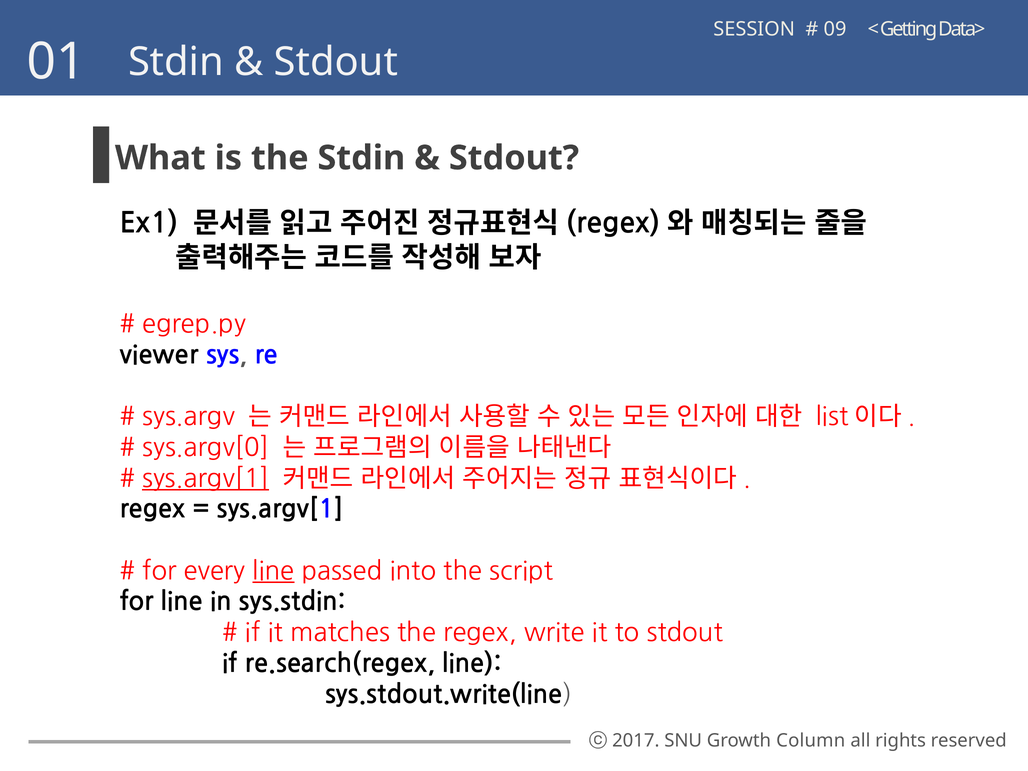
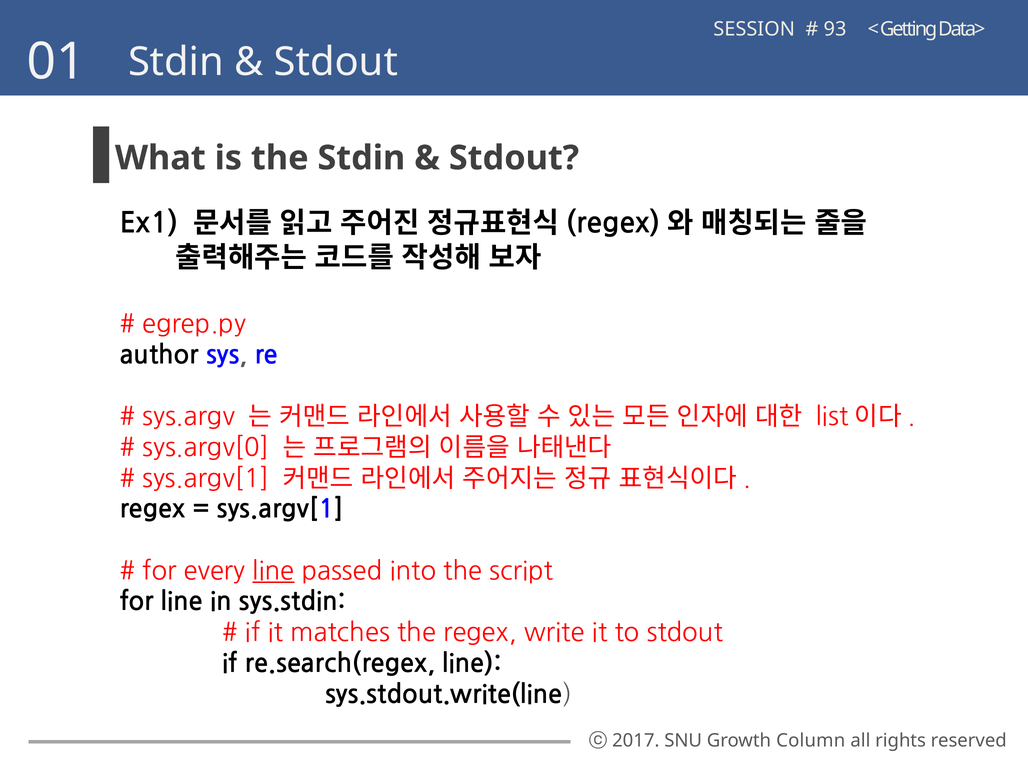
09: 09 -> 93 (835, 29)
viewer: viewer -> author (159, 355)
sys.argv[1 underline: present -> none (206, 479)
